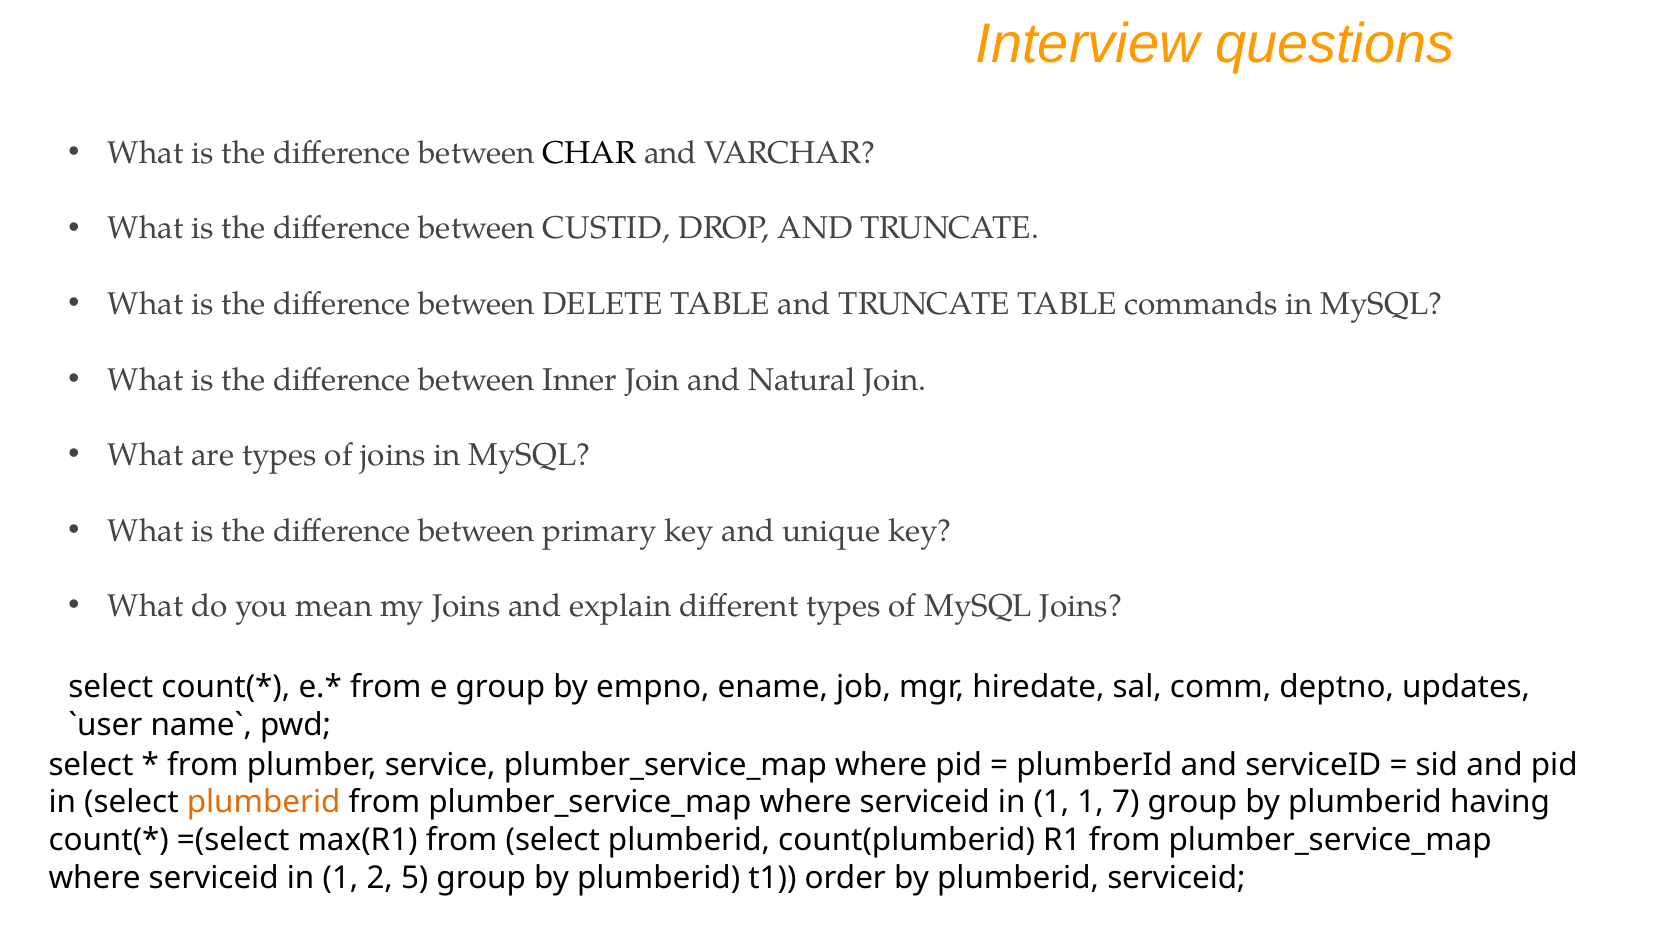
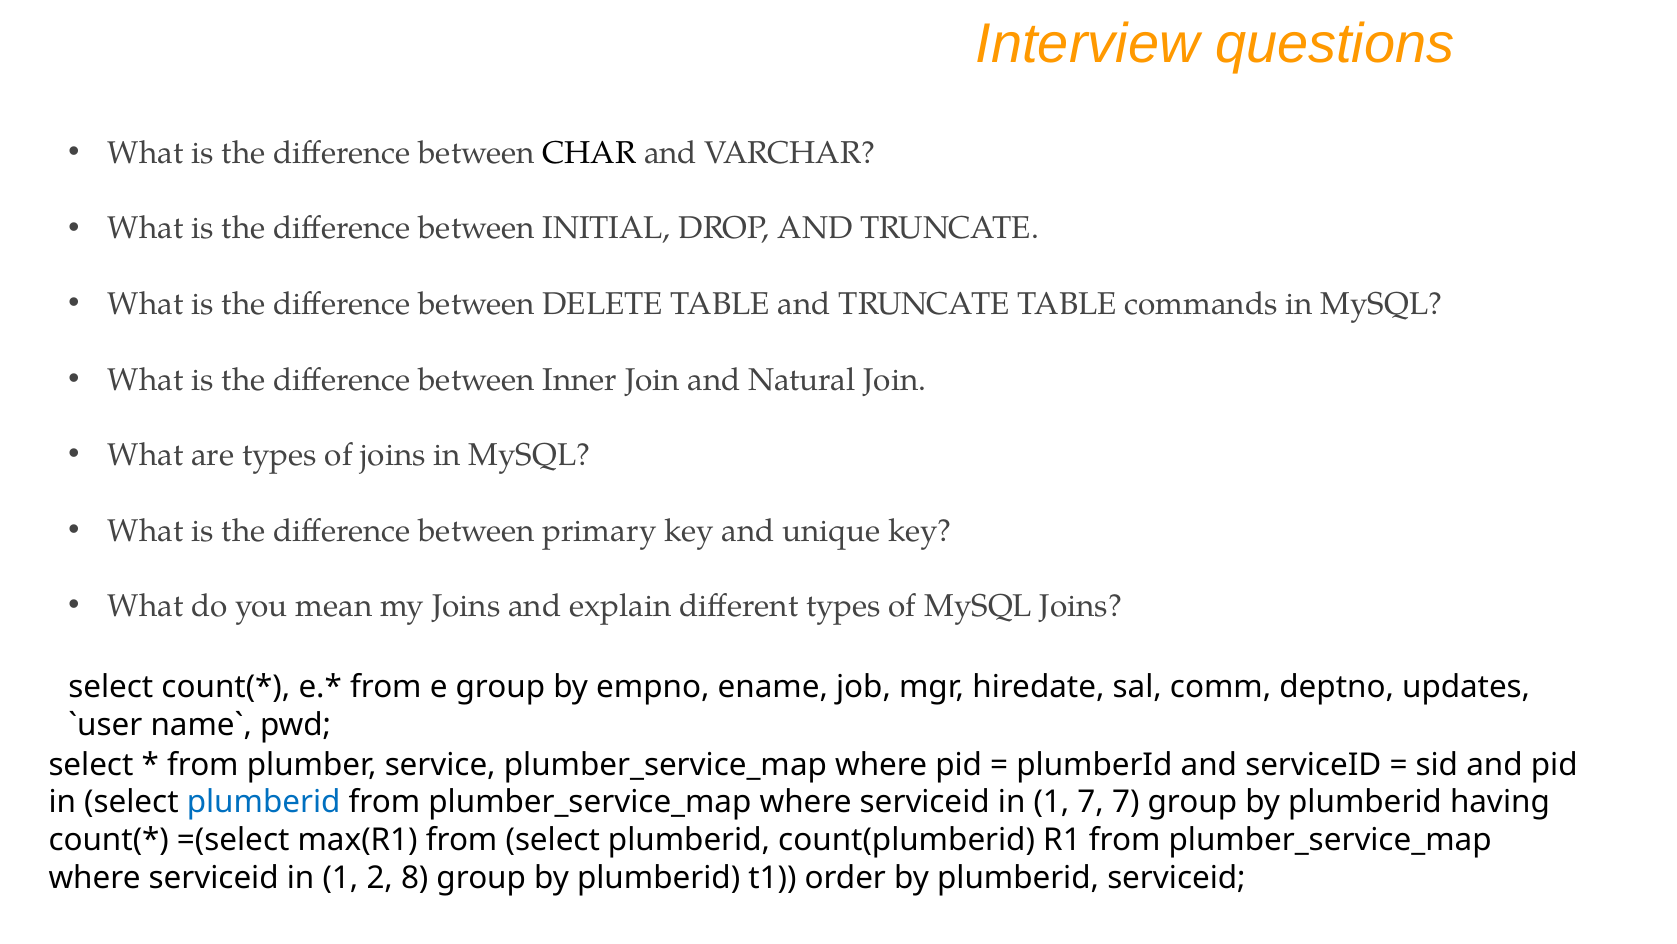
CUSTID: CUSTID -> INITIAL (607, 228)
plumberid colour: orange -> blue (264, 802)
1 1: 1 -> 7 (1091, 802)
5: 5 -> 8 (415, 877)
